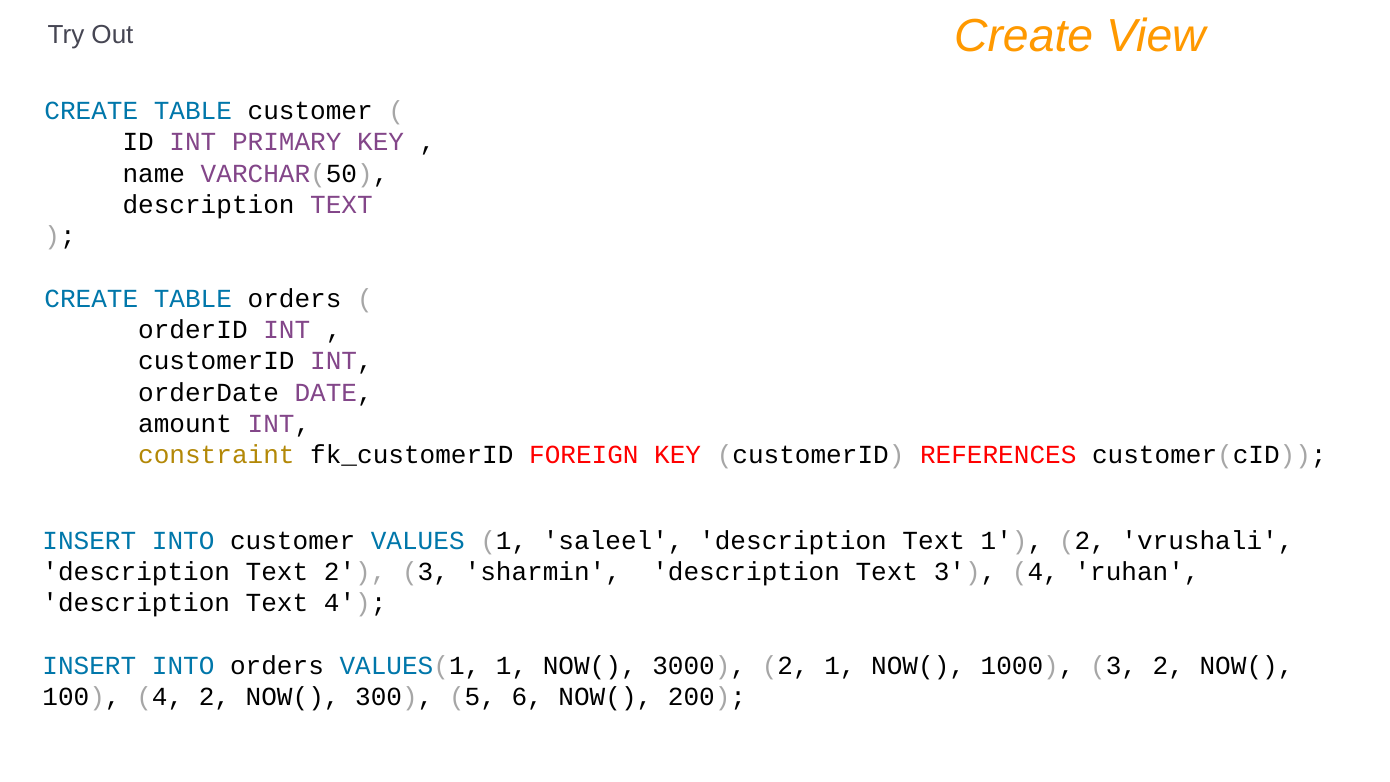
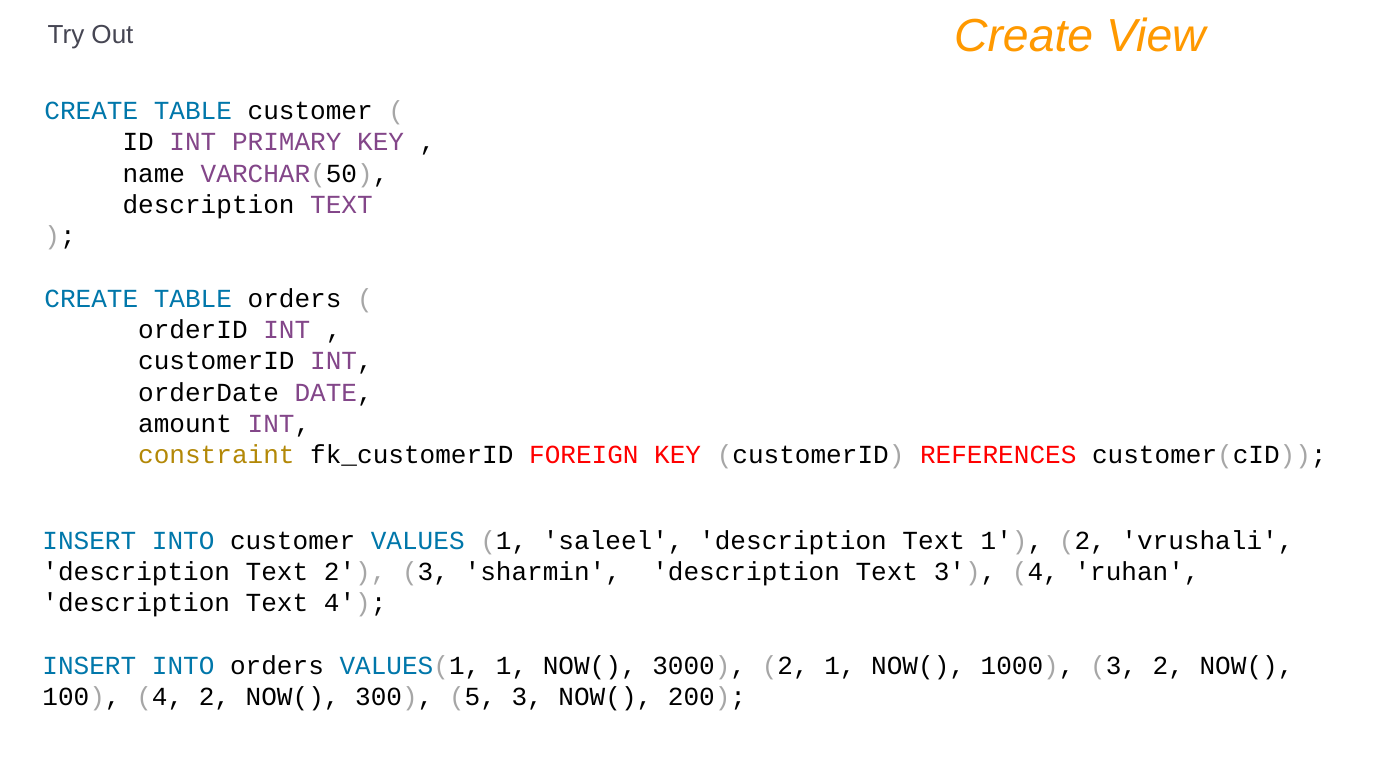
5 6: 6 -> 3 (527, 697)
